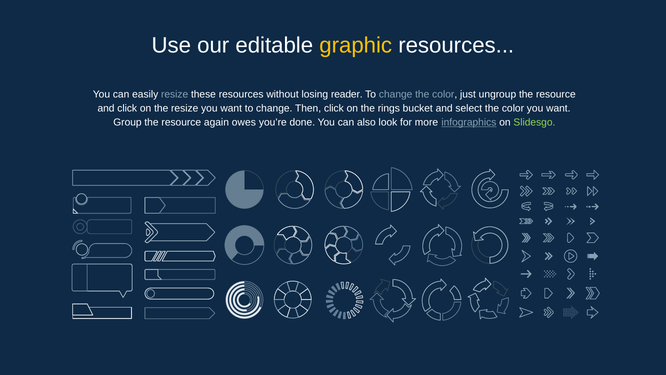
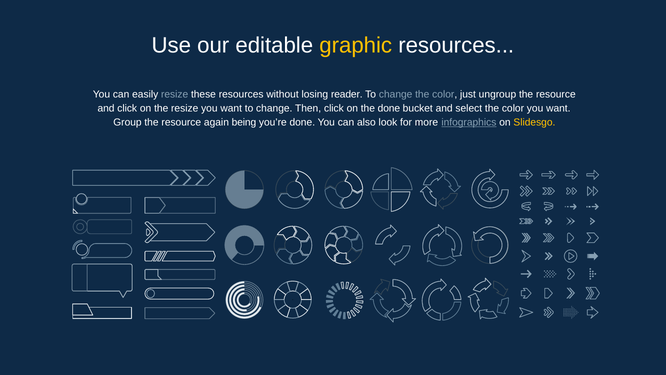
the rings: rings -> done (389, 108)
owes: owes -> being (244, 122)
Slidesgo colour: light green -> yellow (534, 122)
